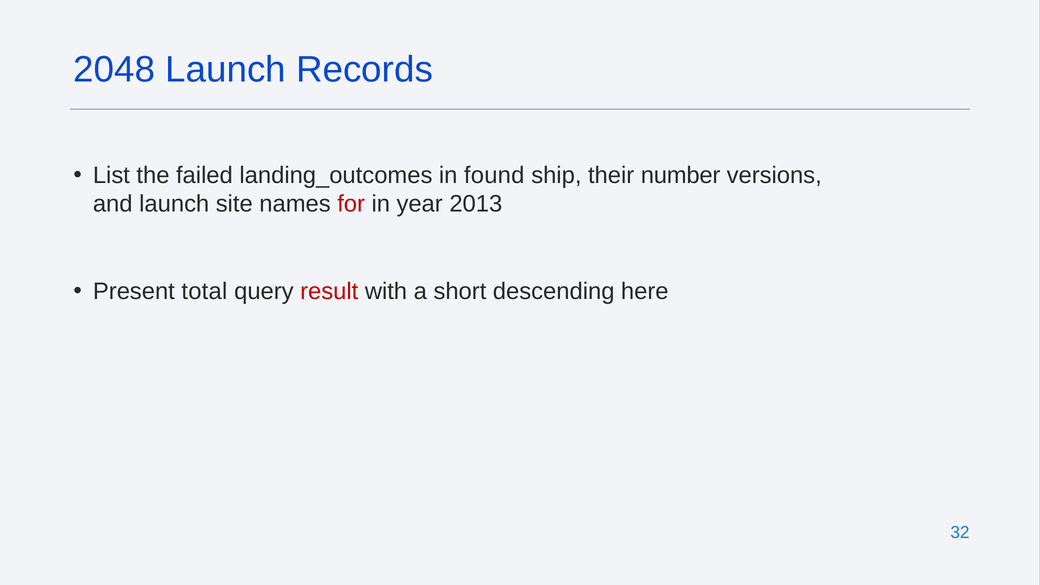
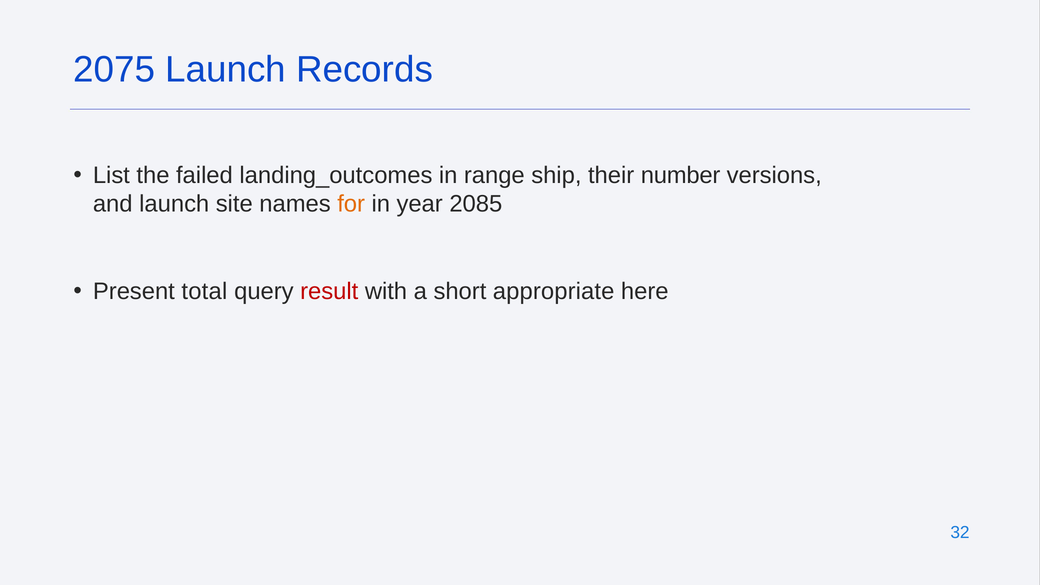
2048: 2048 -> 2075 (114, 69)
found: found -> range (494, 176)
for colour: red -> orange (351, 204)
2013: 2013 -> 2085 (476, 204)
descending: descending -> appropriate (554, 292)
